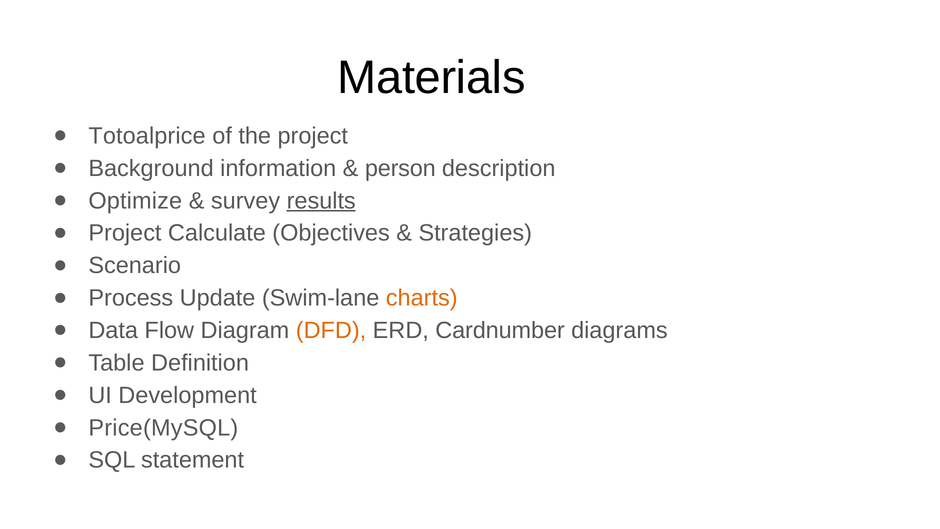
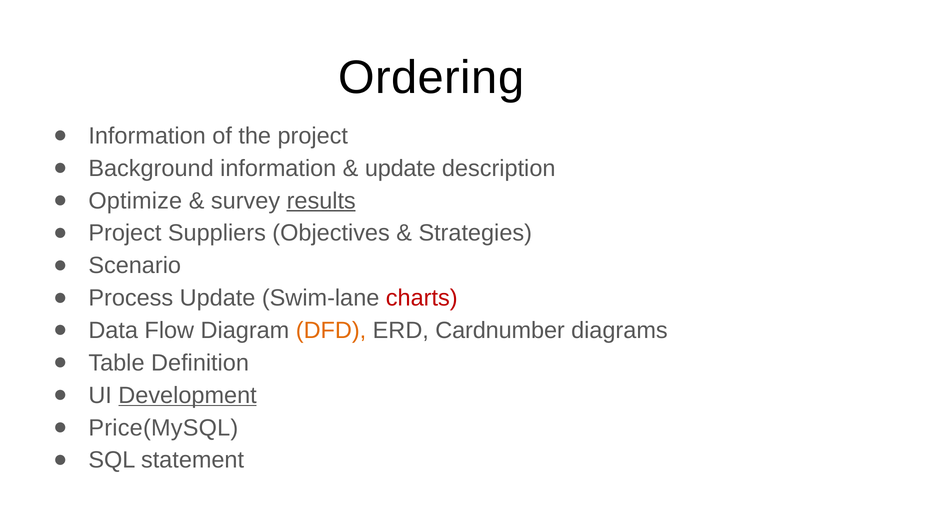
Materials: Materials -> Ordering (431, 78)
Totoalprice: Totoalprice -> Information (147, 136)
person: person -> update (400, 168)
Calculate: Calculate -> Suppliers (217, 233)
charts colour: orange -> red (422, 298)
Development underline: none -> present (188, 395)
